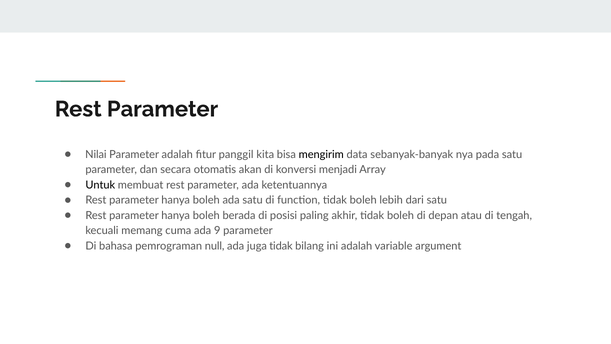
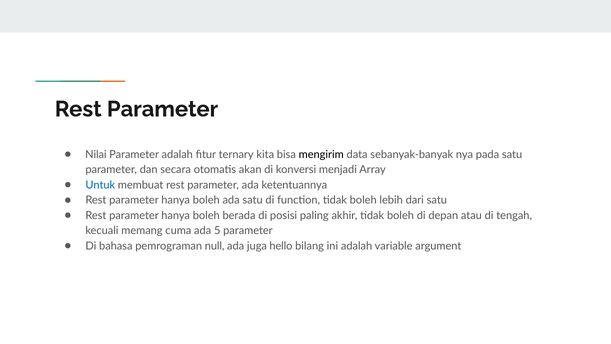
panggil: panggil -> ternary (236, 154)
Untuk colour: black -> blue (100, 185)
9: 9 -> 5 (217, 231)
juga tidak: tidak -> hello (281, 246)
